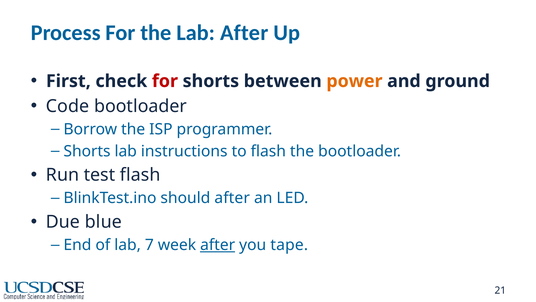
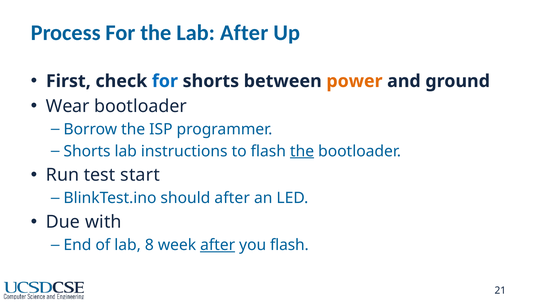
for colour: red -> blue (165, 81)
Code: Code -> Wear (68, 106)
the underline: none -> present (302, 151)
test flash: flash -> start (140, 175)
blue: blue -> with (103, 222)
7: 7 -> 8 (149, 245)
you tape: tape -> flash (289, 245)
